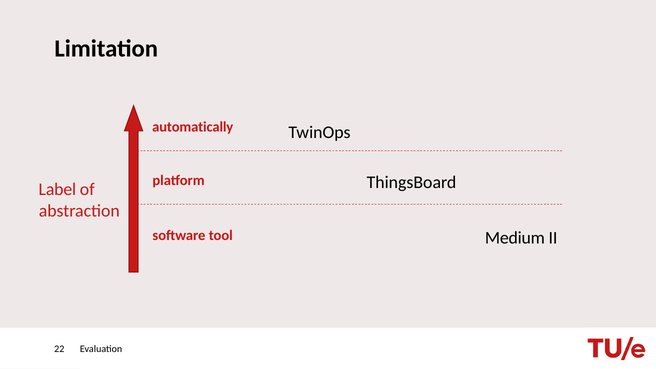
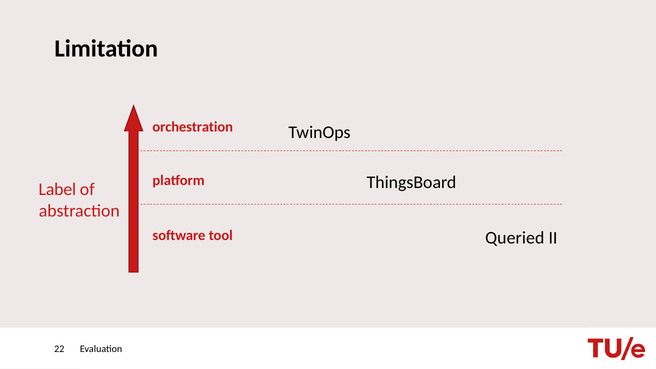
automatically: automatically -> orchestration (193, 127)
Medium: Medium -> Queried (515, 238)
